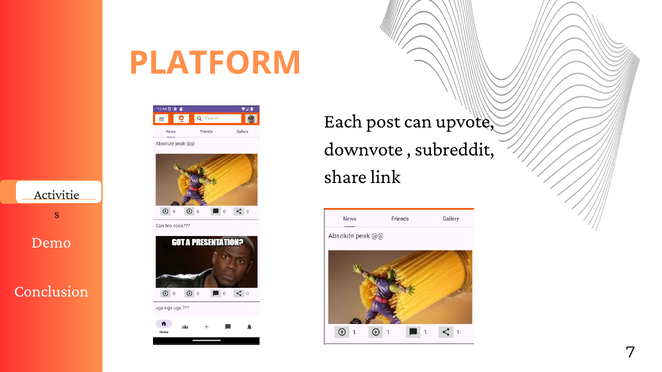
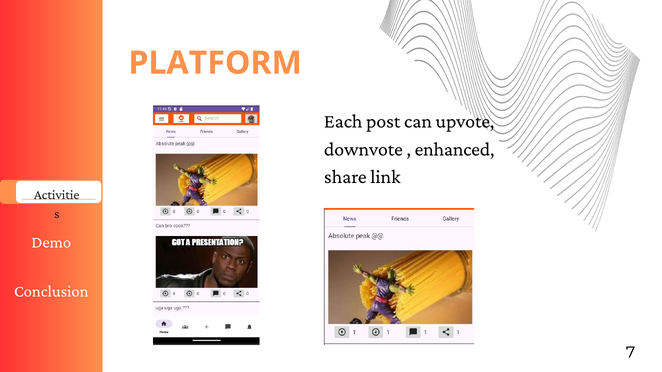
subreddit: subreddit -> enhanced (455, 149)
